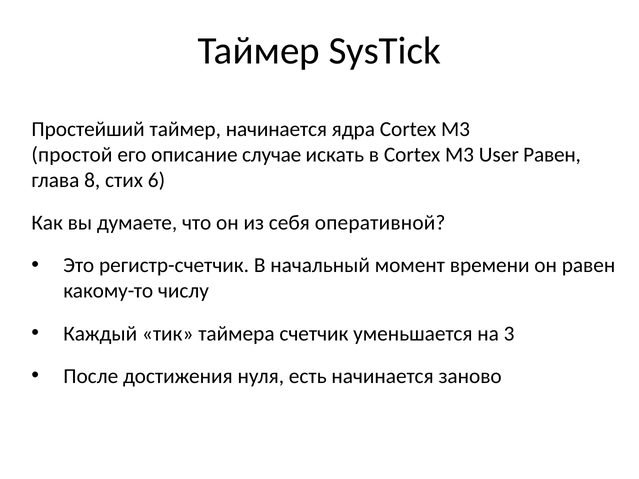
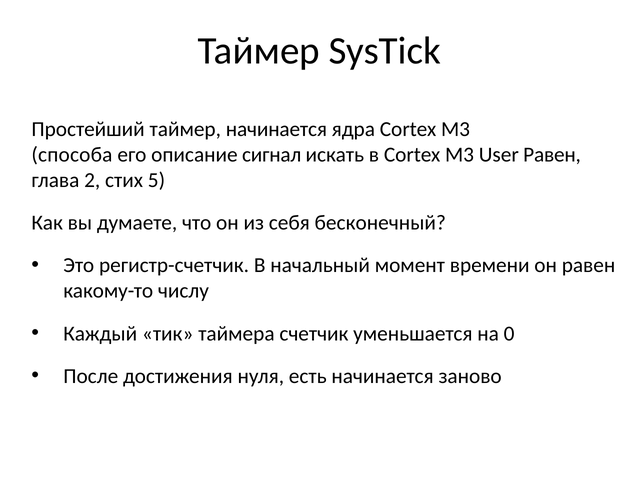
простой: простой -> способа (72, 155)
случае: случае -> сигнал (272, 155)
8: 8 -> 2 (92, 180)
6: 6 -> 5 (156, 180)
оперативной: оперативной -> бесконечный (380, 223)
3: 3 -> 0 (509, 334)
